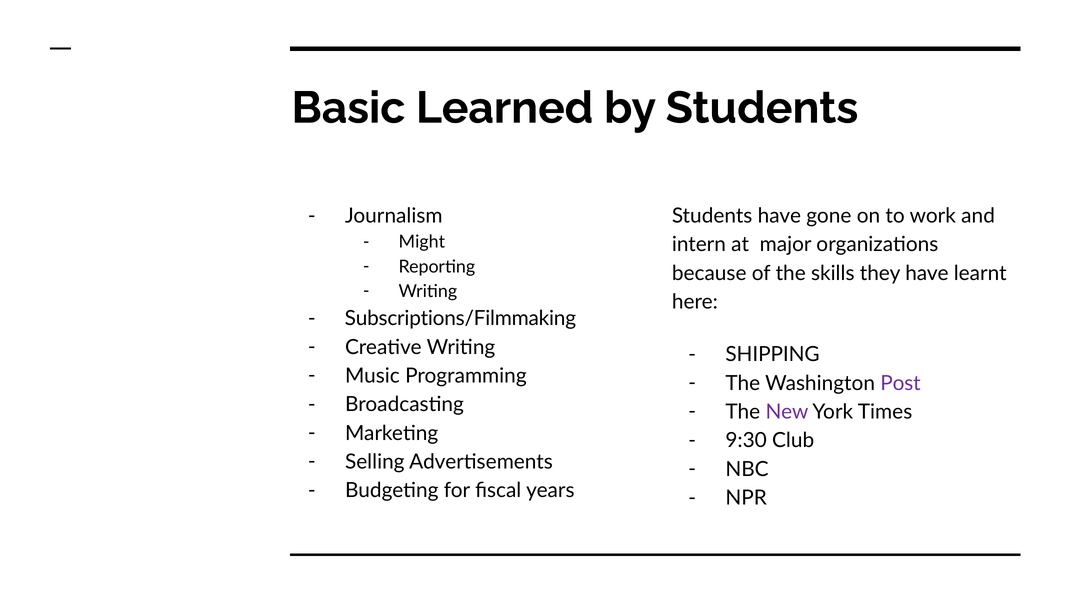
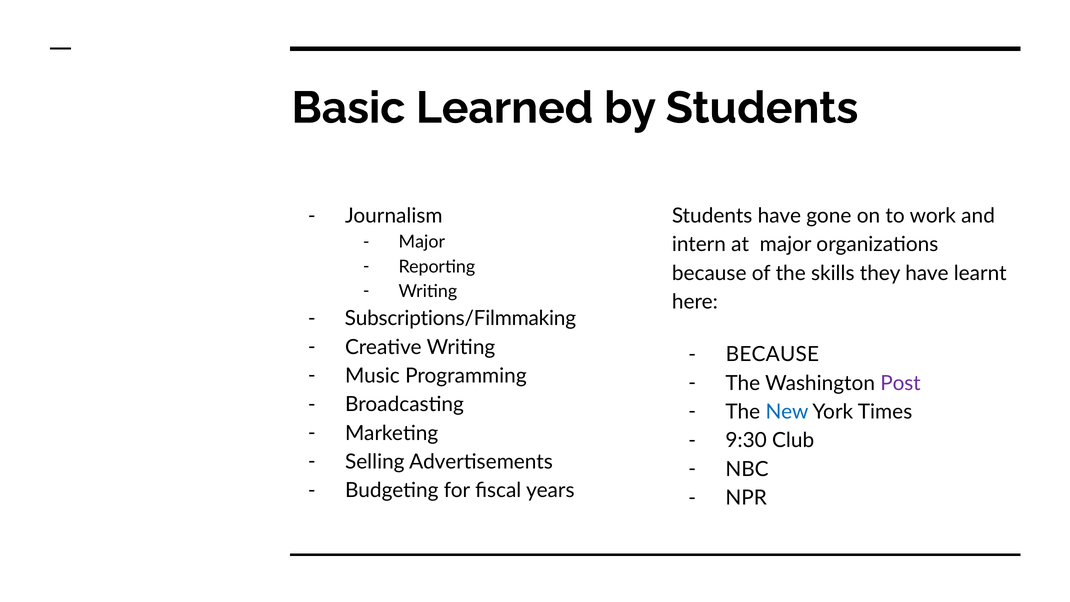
Might: Might -> Major (422, 242)
SHIPPING: SHIPPING -> BECAUSE (772, 354)
New colour: purple -> blue (787, 412)
